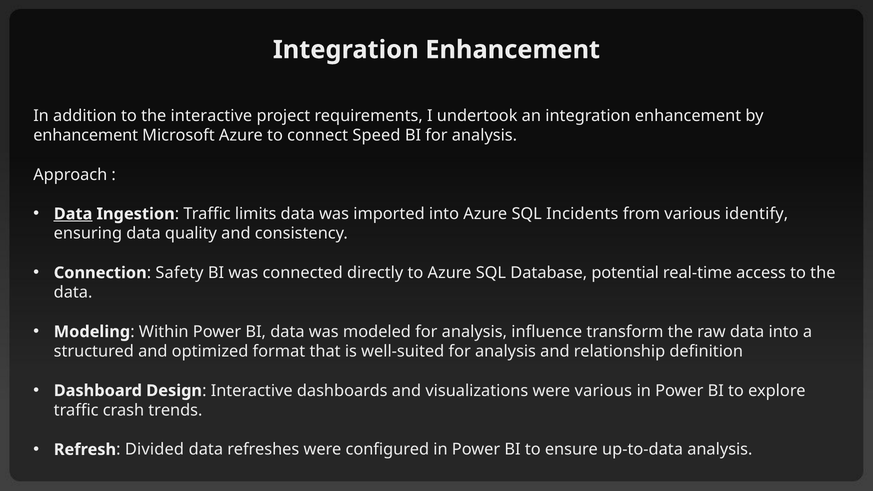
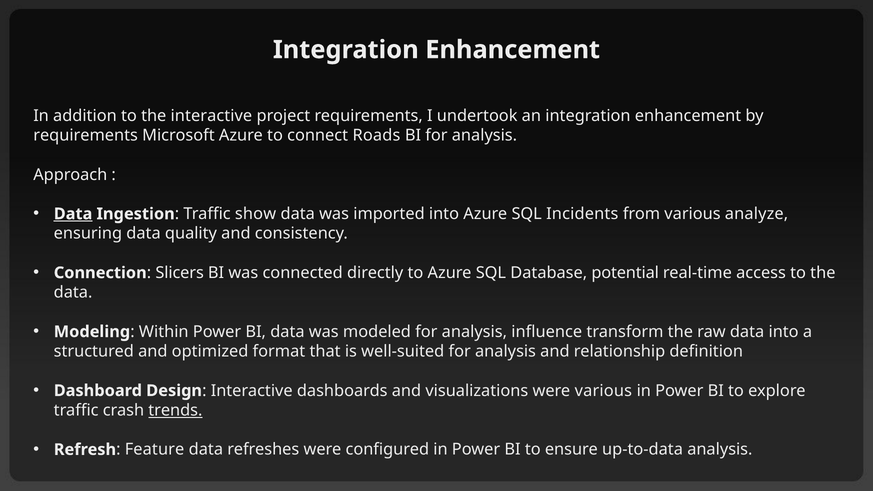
enhancement: enhancement -> requirements (86, 135)
Speed: Speed -> Roads (376, 135)
limits: limits -> show (256, 214)
identify: identify -> analyze (757, 214)
Safety: Safety -> Slicers (180, 273)
trends underline: none -> present (175, 410)
Divided: Divided -> Feature (155, 450)
